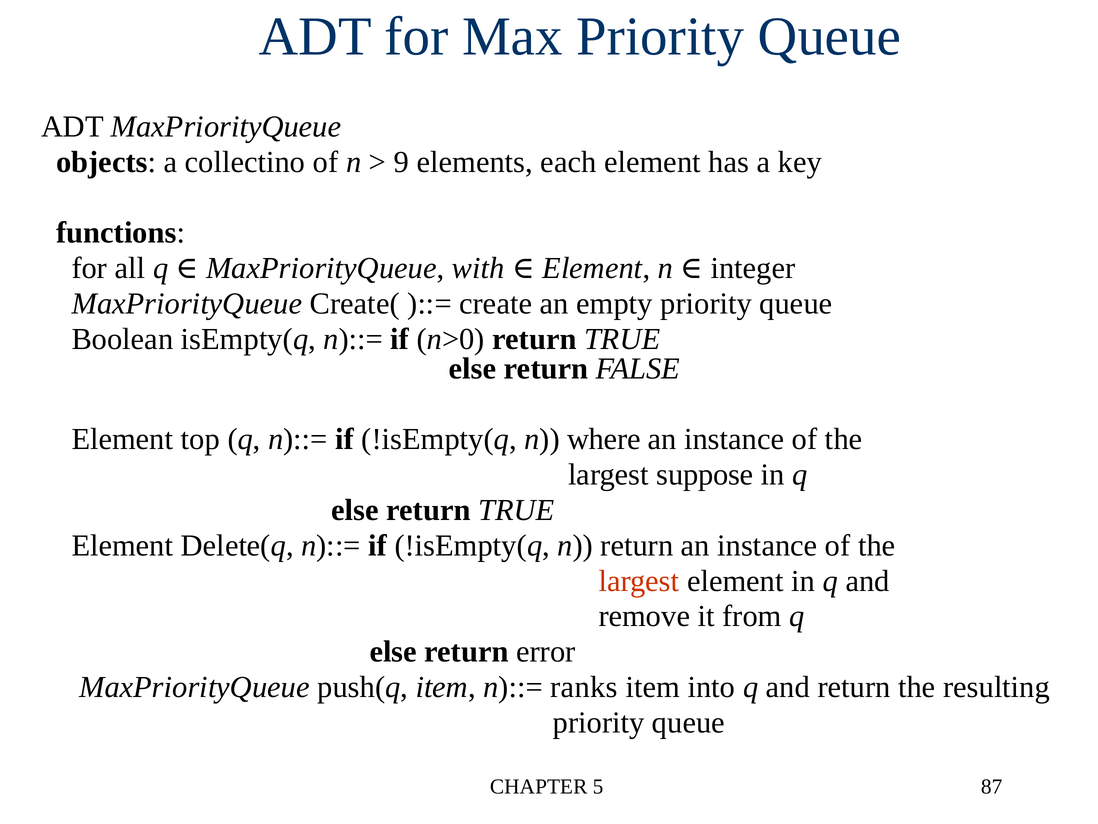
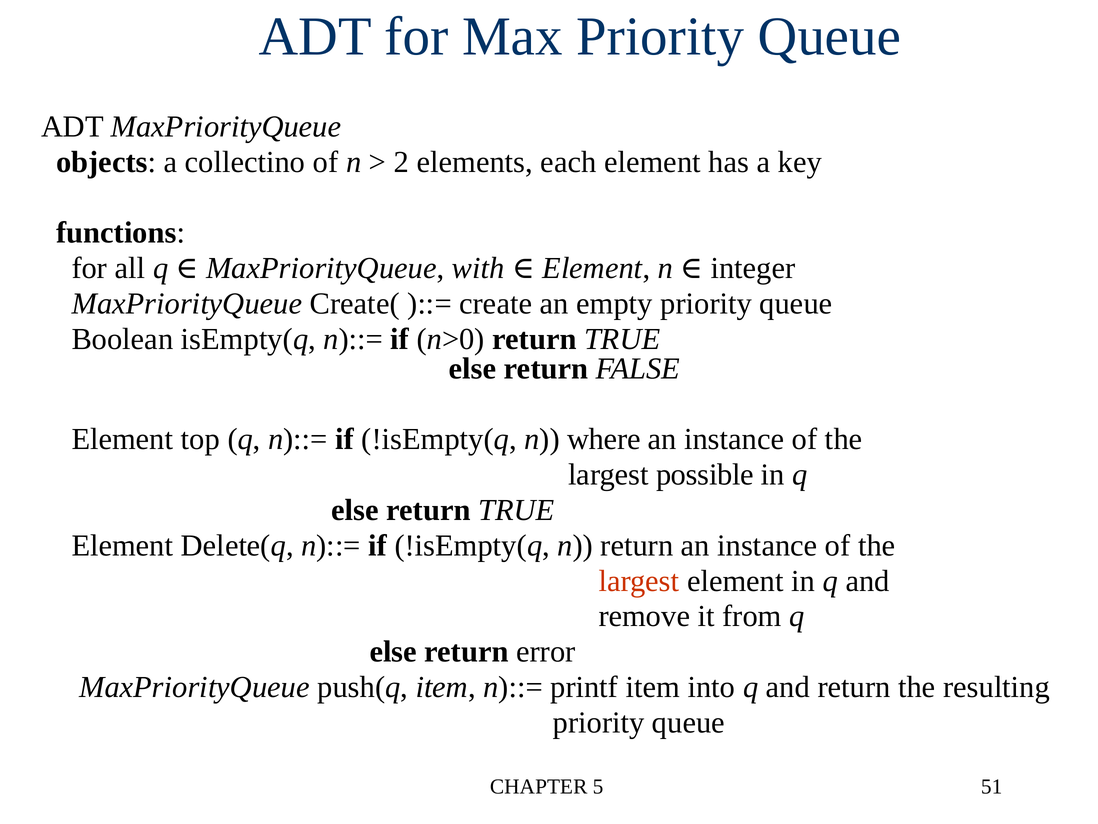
9: 9 -> 2 (401, 162)
suppose: suppose -> possible (705, 474)
ranks: ranks -> printf (584, 687)
87: 87 -> 51 (992, 786)
